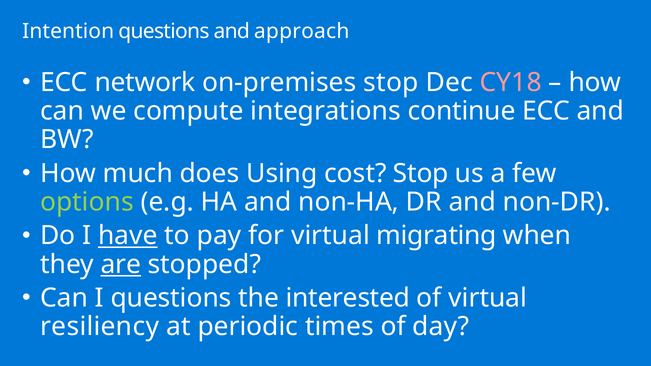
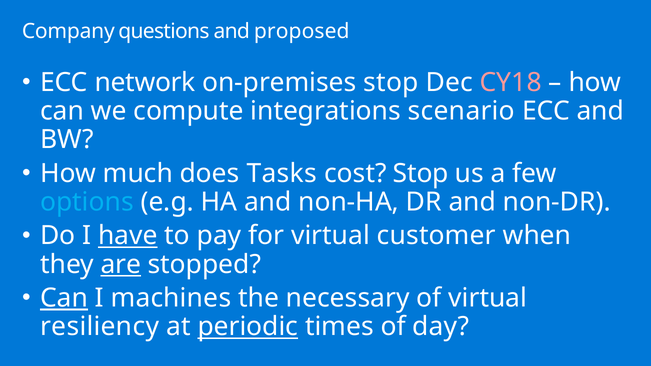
Intention: Intention -> Company (68, 32)
approach: approach -> proposed (302, 32)
continue: continue -> scenario (461, 111)
Using: Using -> Tasks (282, 173)
options colour: light green -> light blue (87, 202)
migrating: migrating -> customer (436, 236)
Can underline: none -> present (64, 298)
I questions: questions -> machines (171, 298)
interested: interested -> necessary (348, 298)
periodic underline: none -> present (248, 327)
